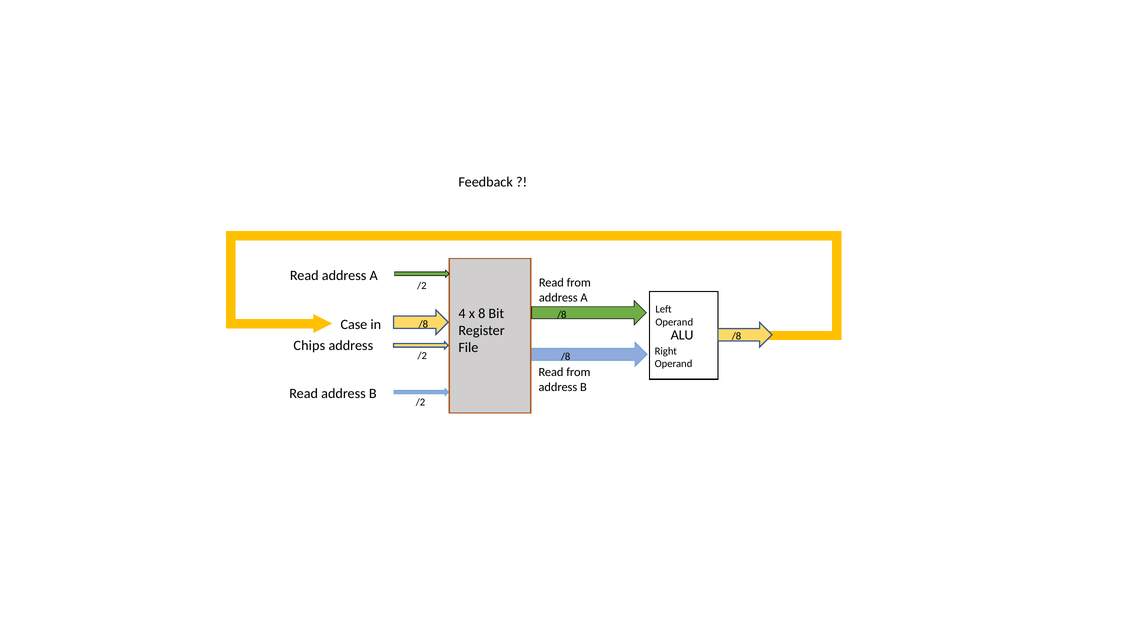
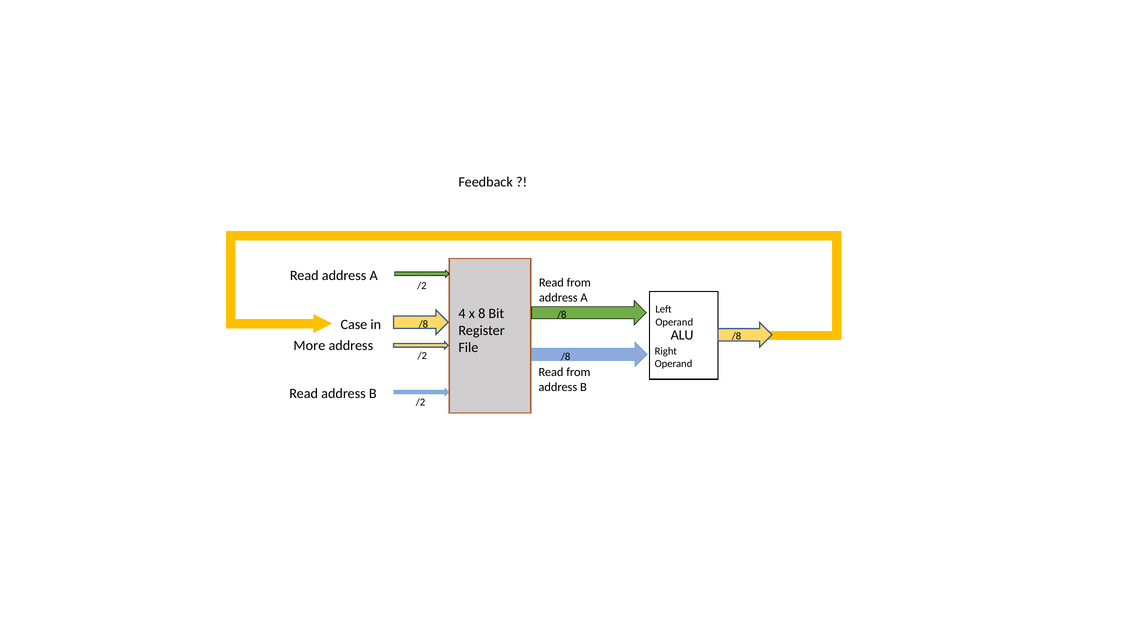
Chips: Chips -> More (309, 345)
